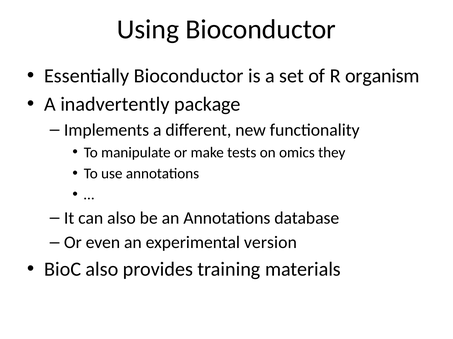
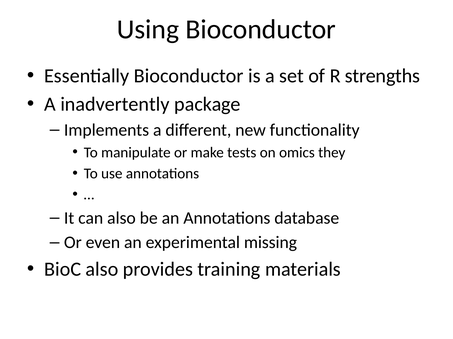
organism: organism -> strengths (382, 76)
version: version -> missing (270, 243)
